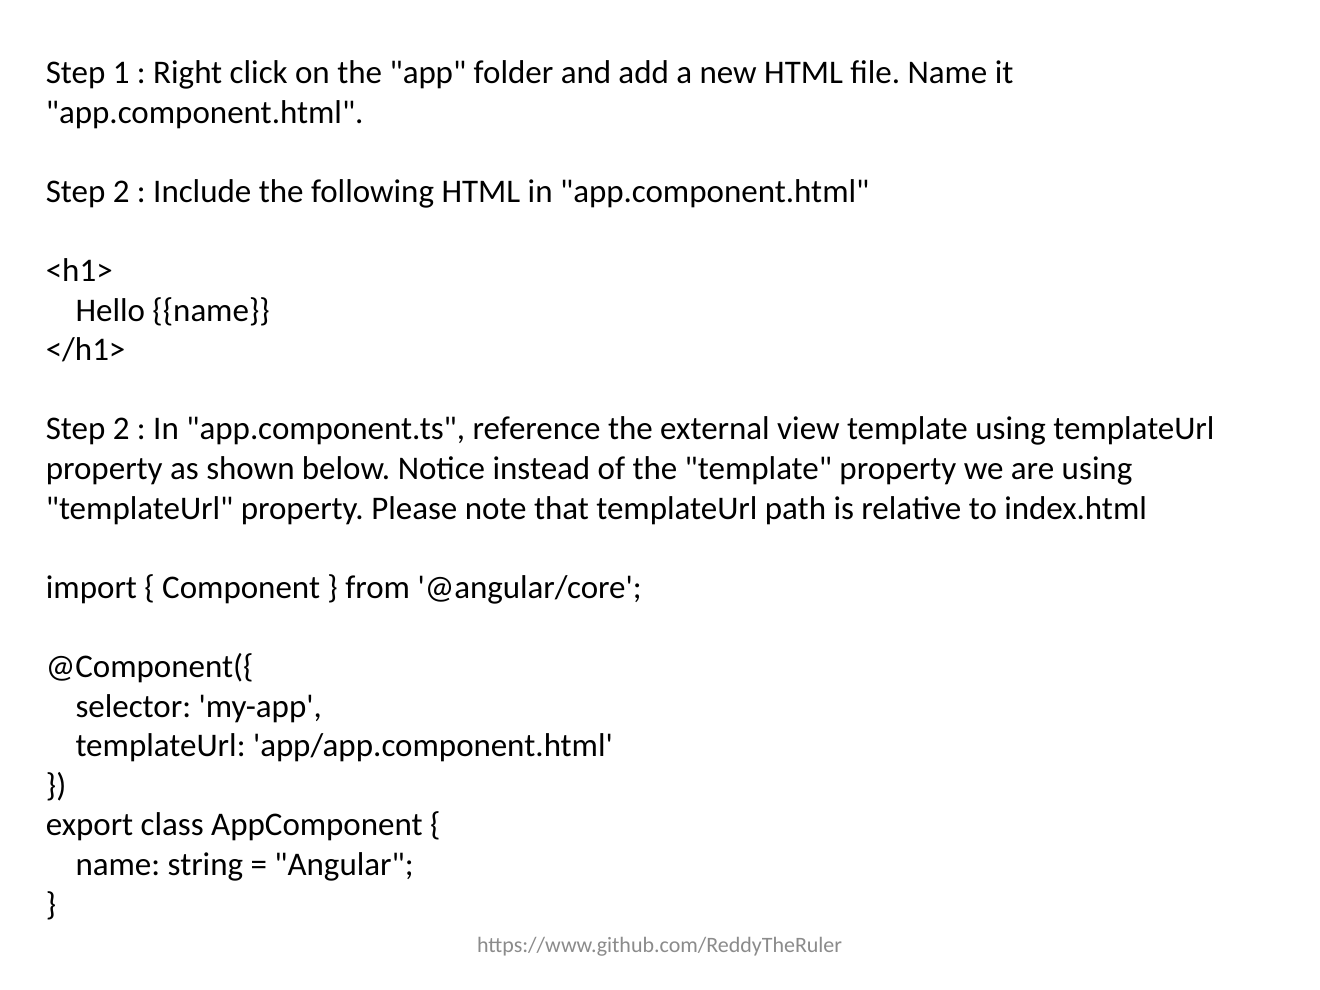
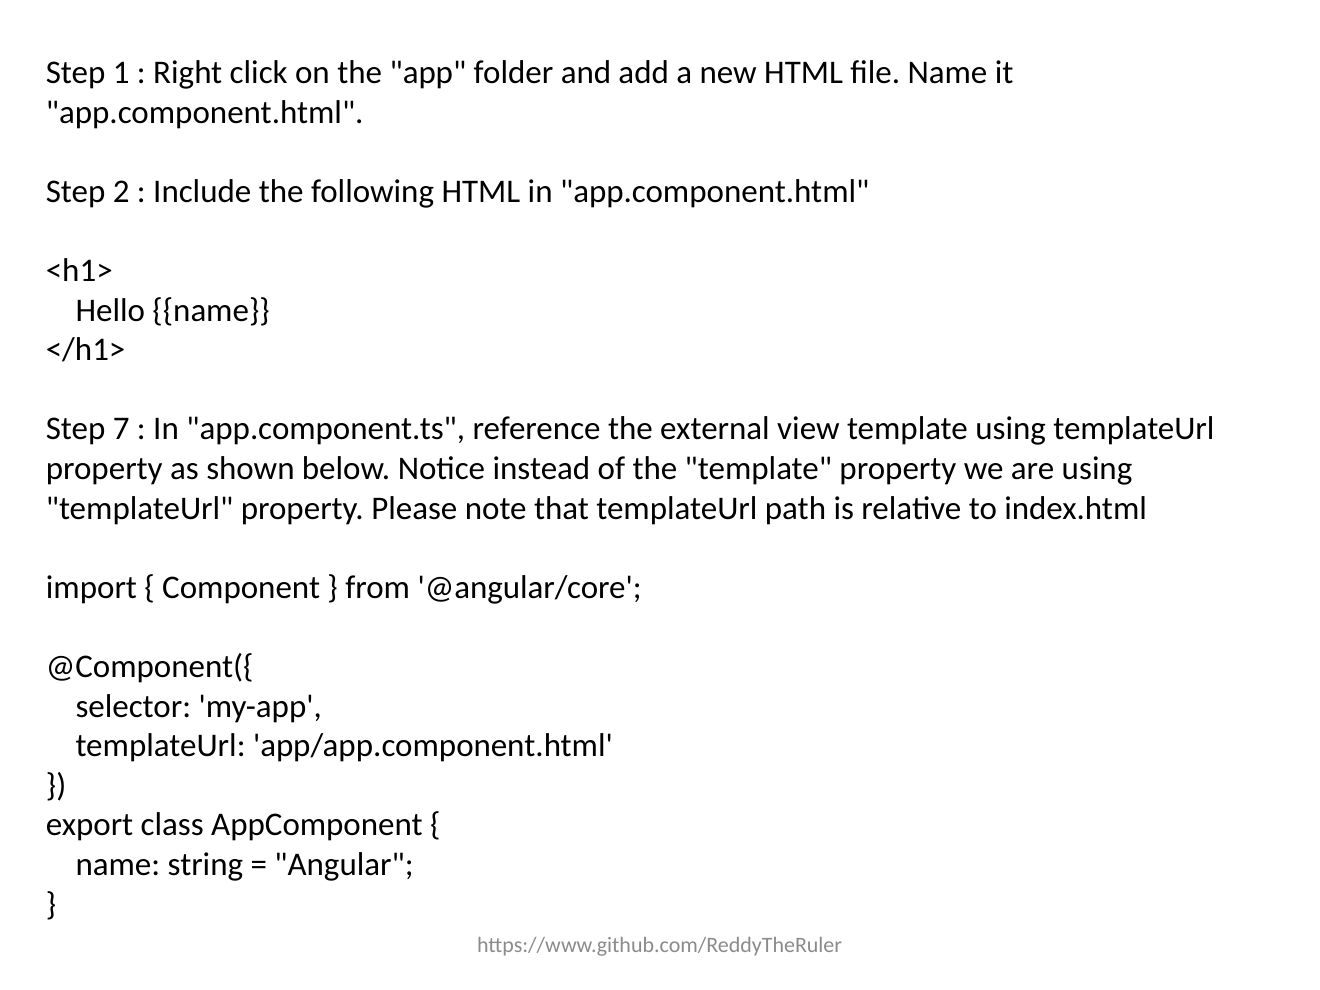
2: 2 -> 7 (121, 429)
